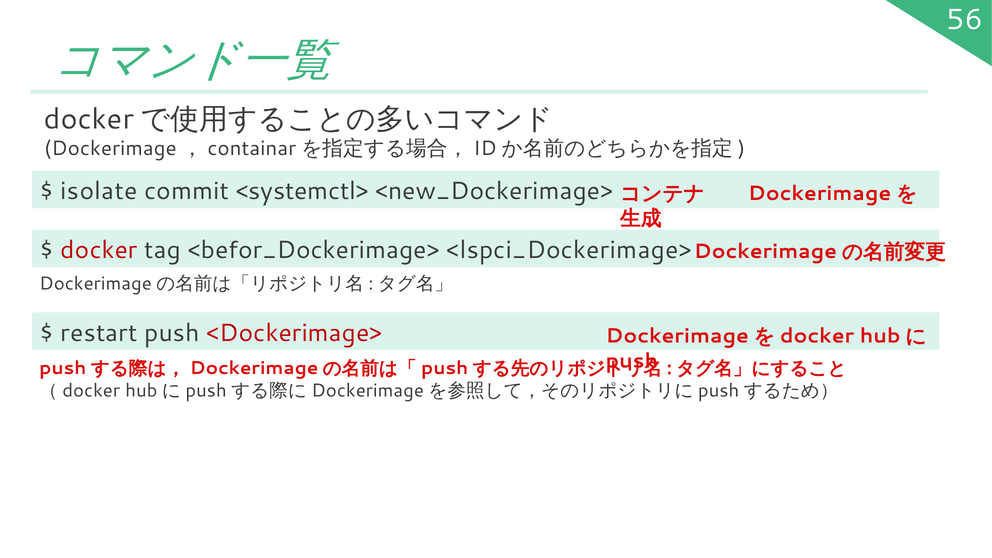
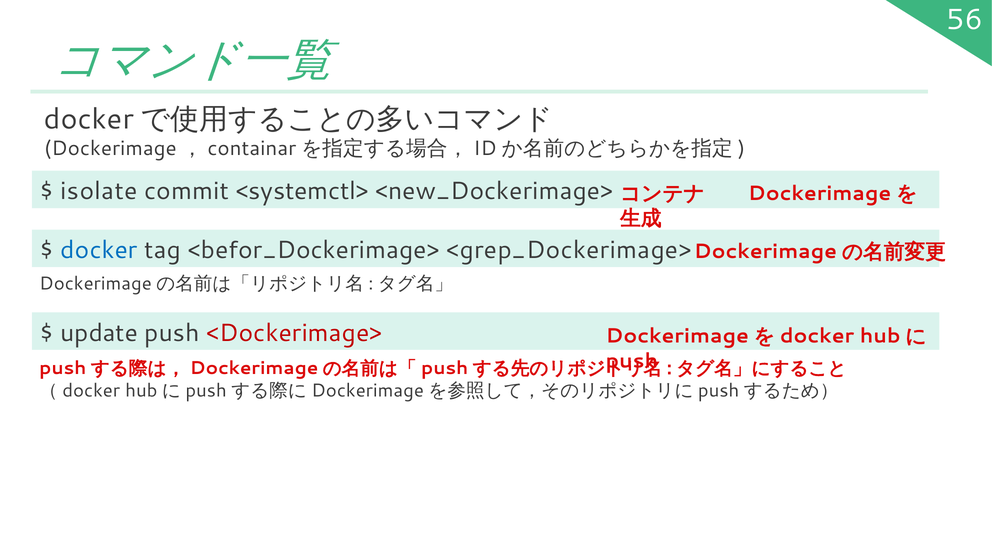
docker colour: red -> blue (99, 250)
<lspci_Dockerimage>: <lspci_Dockerimage> -> <grep_Dockerimage> (569, 250)
restart: restart -> update (99, 333)
